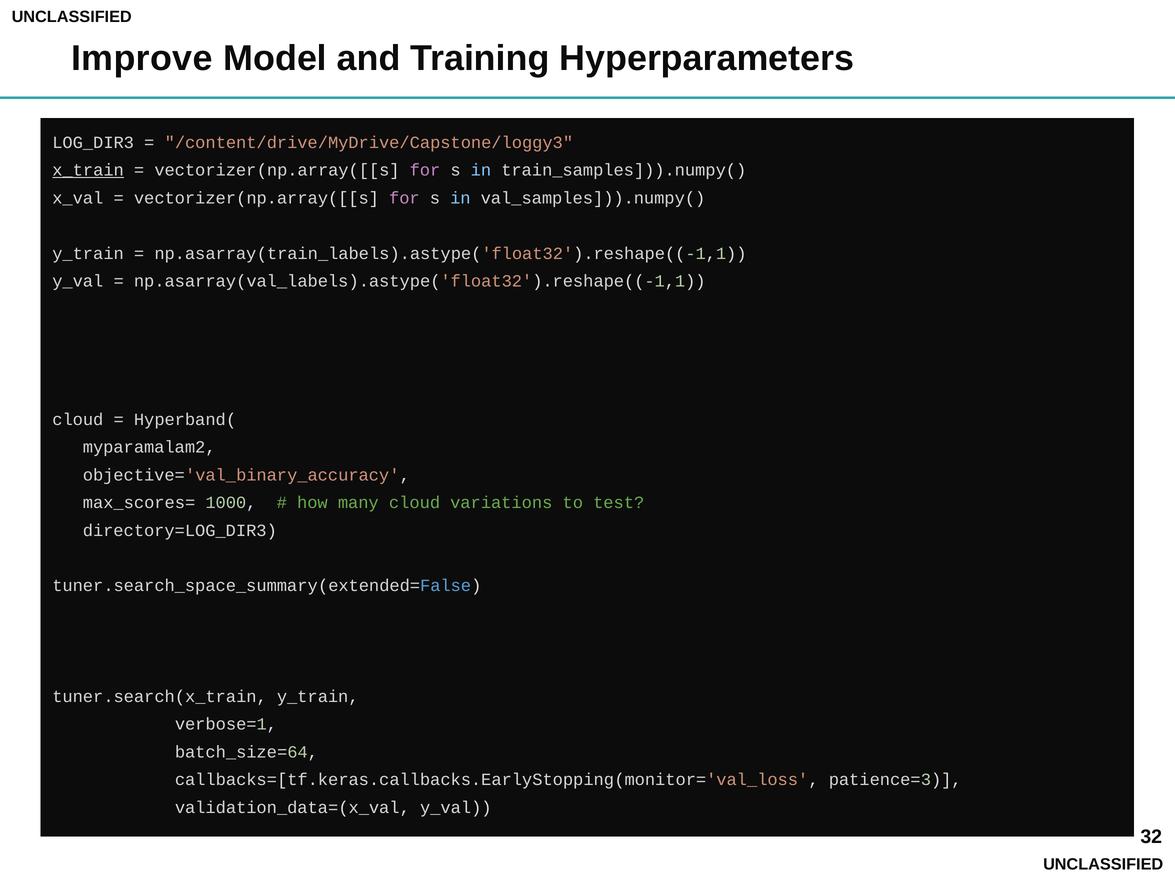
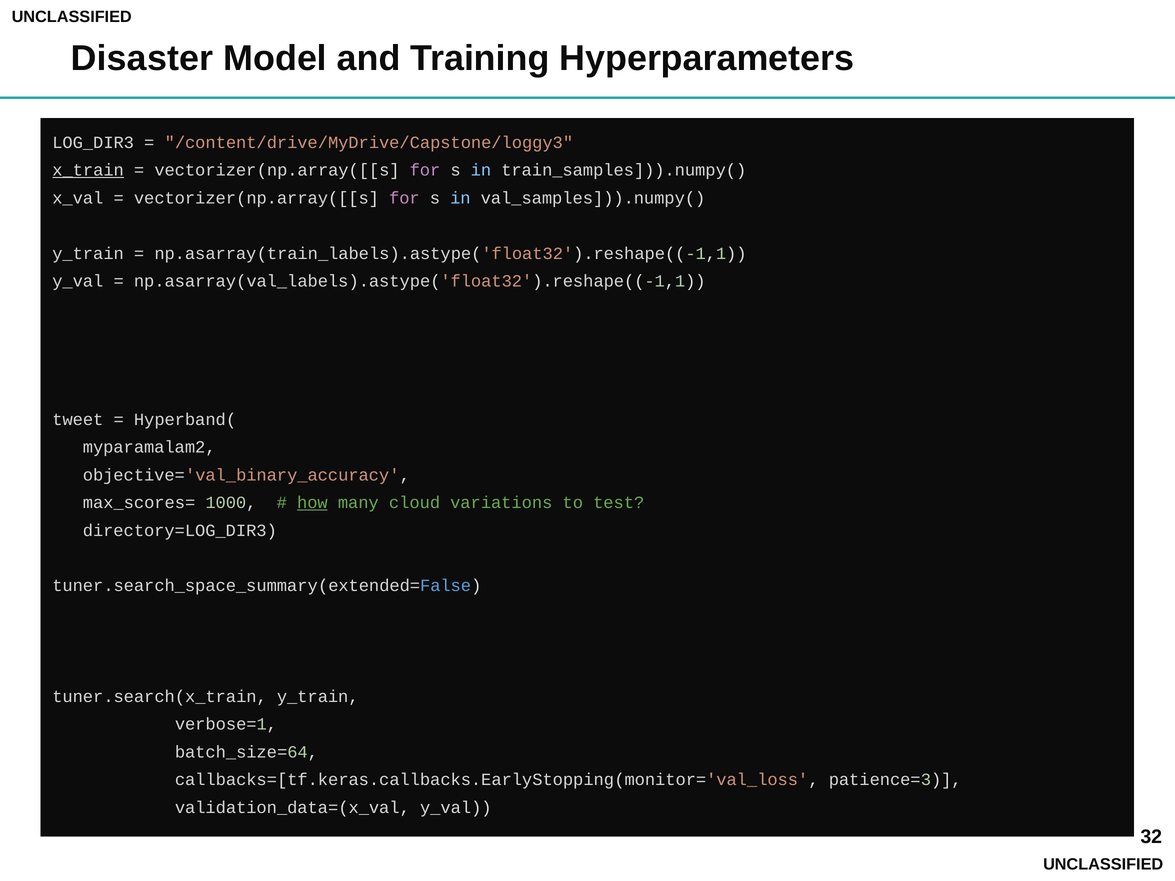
Improve: Improve -> Disaster (142, 59)
cloud: cloud -> tweet (78, 420)
how underline: none -> present (312, 503)
